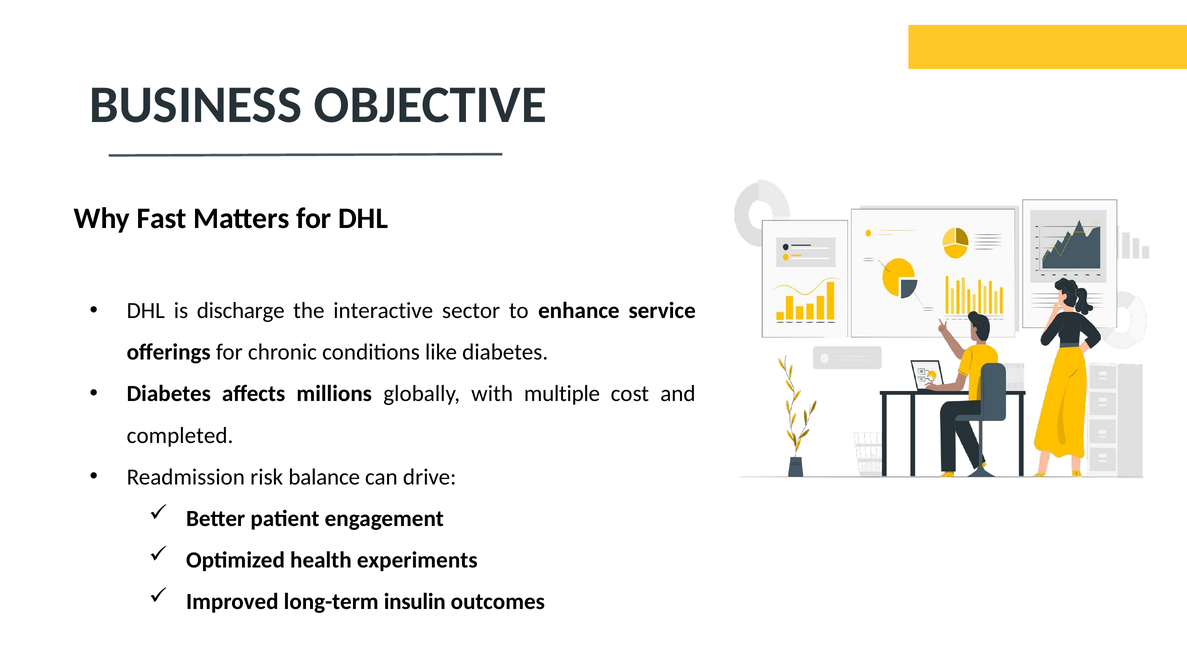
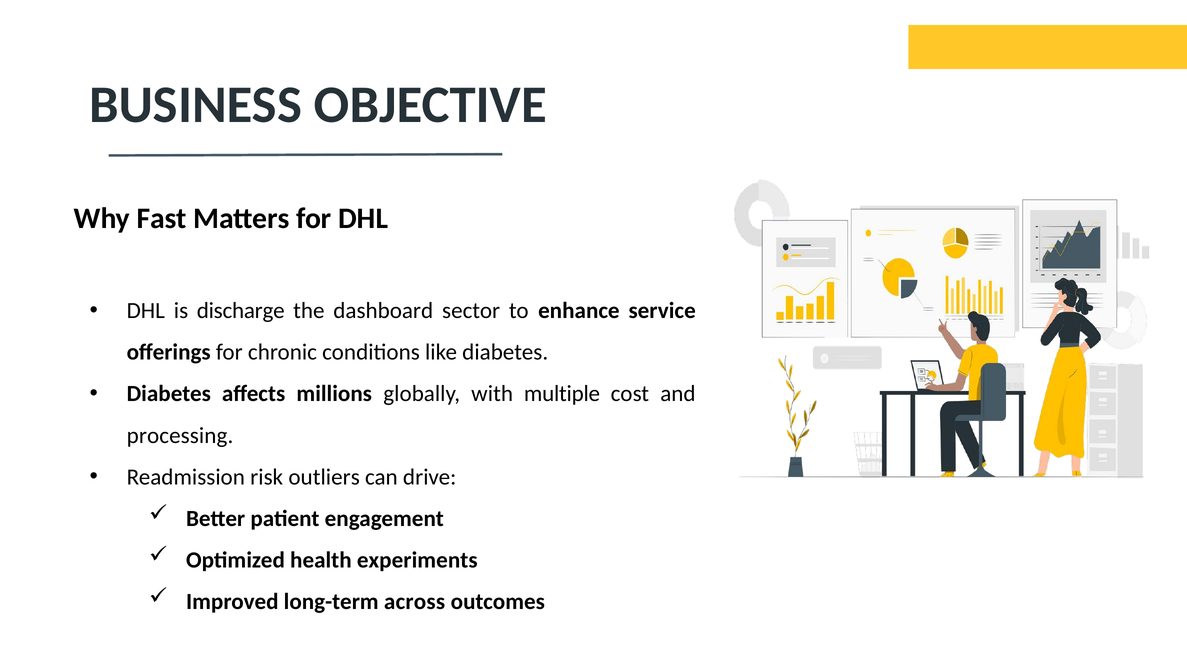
interactive: interactive -> dashboard (383, 311)
completed: completed -> processing (180, 435)
balance: balance -> outliers (324, 477)
insulin: insulin -> across (415, 601)
